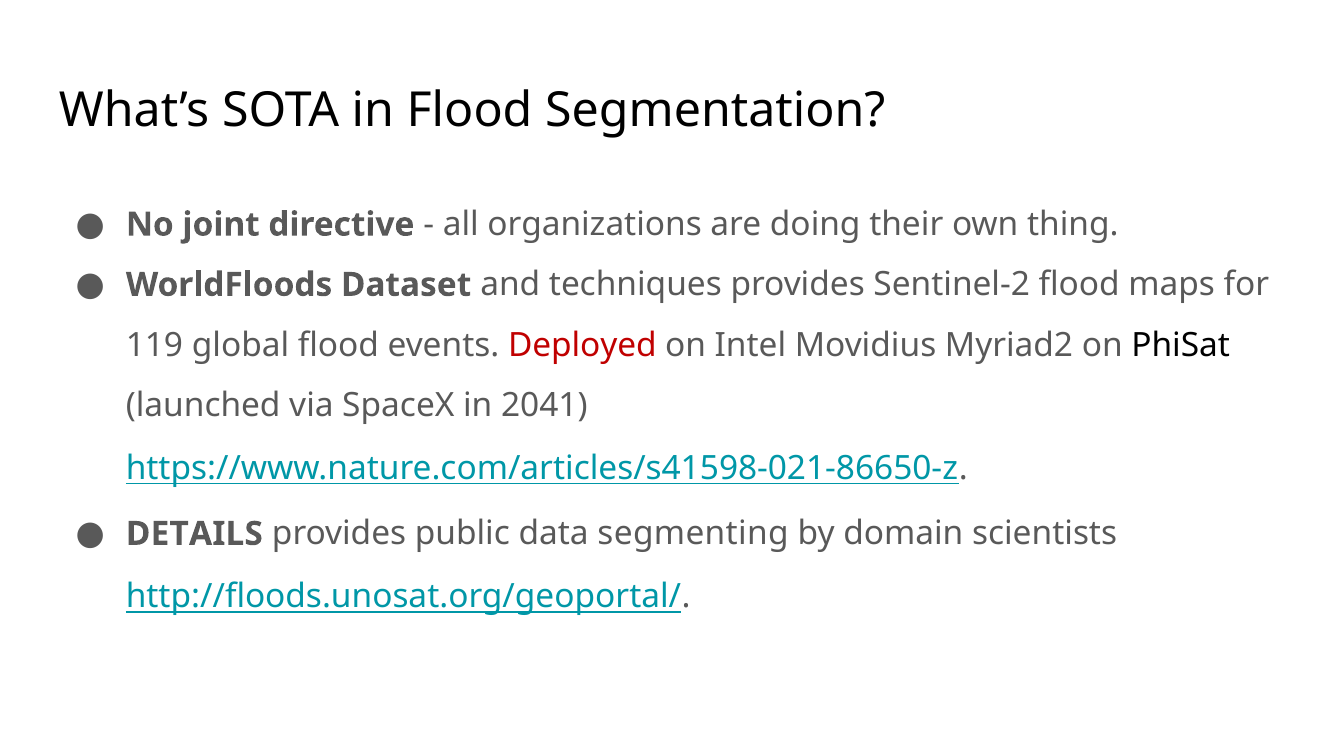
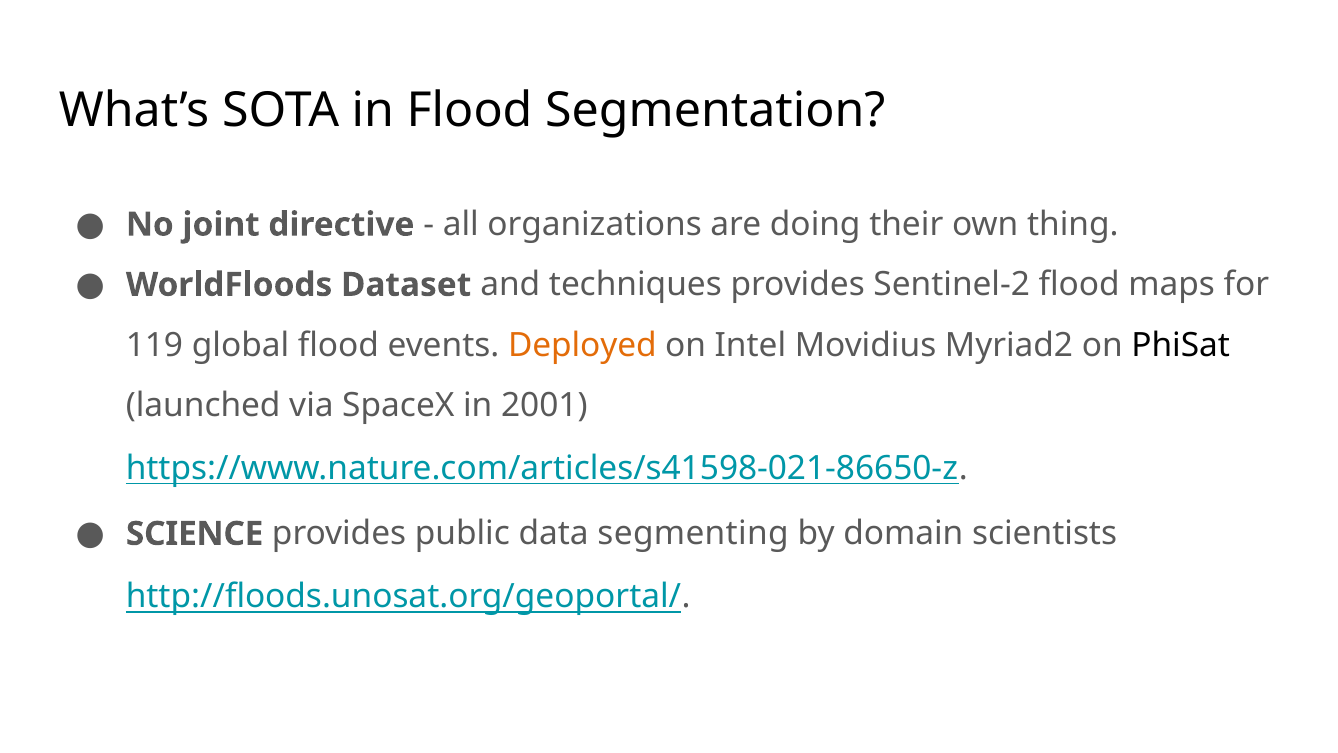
Deployed colour: red -> orange (582, 345)
2041: 2041 -> 2001 (544, 405)
DETAILS: DETAILS -> SCIENCE (195, 534)
